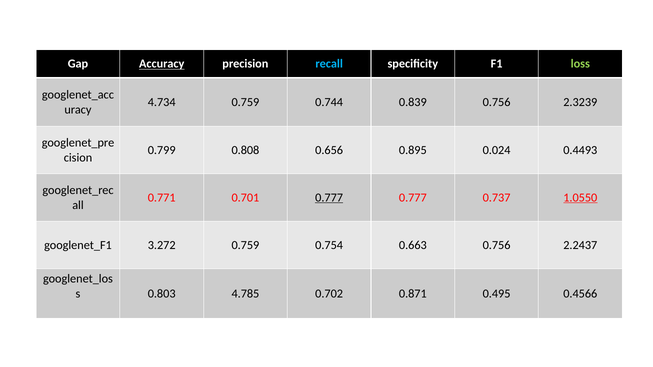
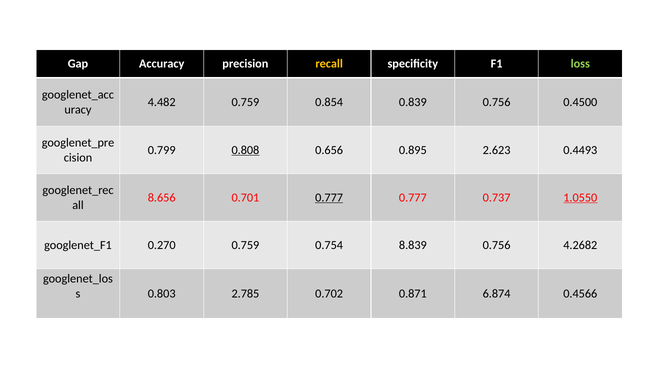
Accuracy underline: present -> none (162, 64)
recall colour: light blue -> yellow (329, 64)
4.734: 4.734 -> 4.482 (162, 102)
0.744: 0.744 -> 0.854 (329, 102)
2.3239: 2.3239 -> 0.4500 (580, 102)
0.808 underline: none -> present (245, 150)
0.024: 0.024 -> 2.623 (497, 150)
0.771: 0.771 -> 8.656 (162, 198)
3.272: 3.272 -> 0.270 (162, 245)
0.663: 0.663 -> 8.839 (413, 245)
2.2437: 2.2437 -> 4.2682 (580, 245)
4.785: 4.785 -> 2.785 (245, 294)
0.495: 0.495 -> 6.874 (497, 294)
